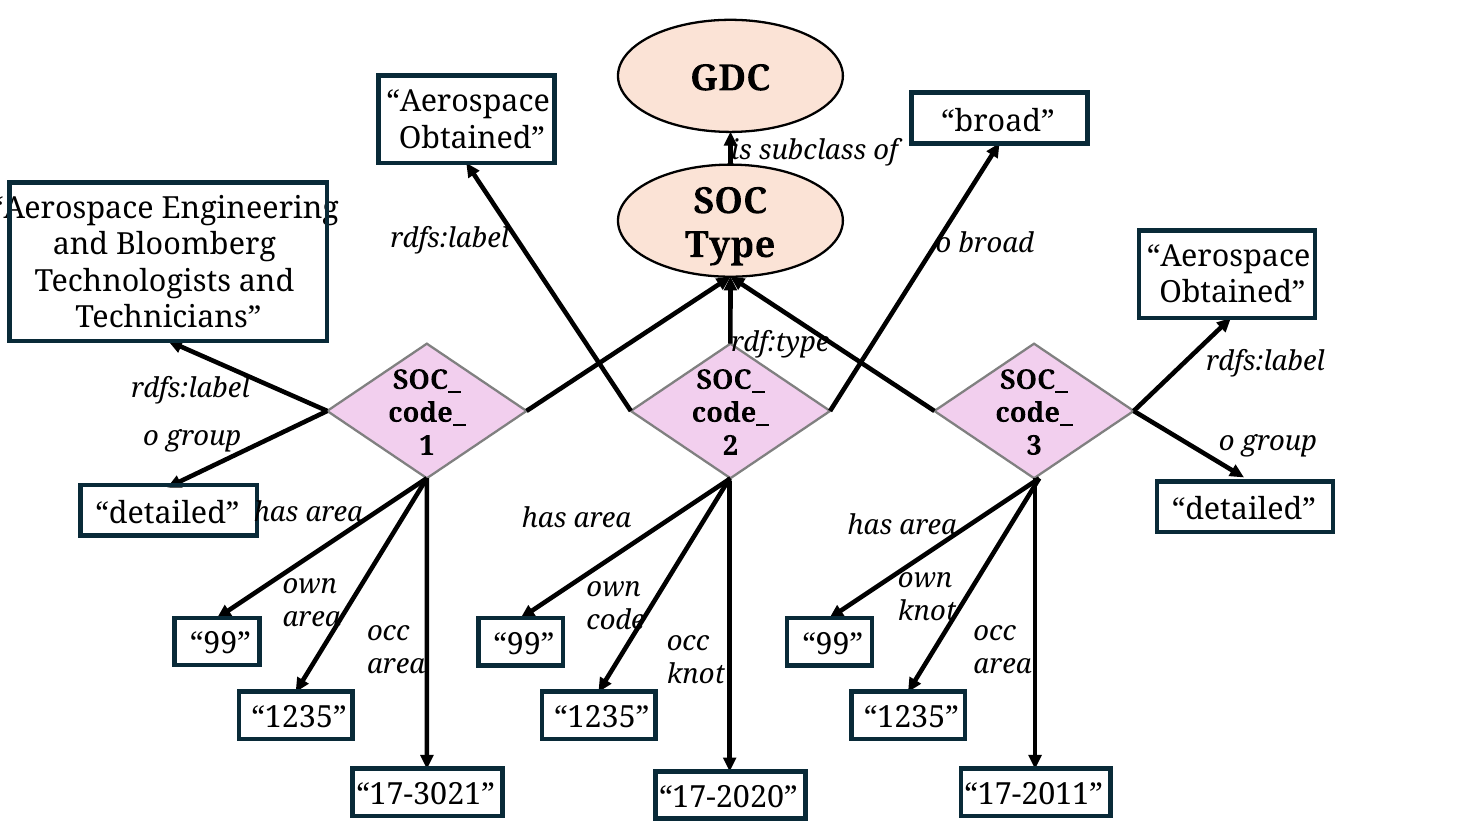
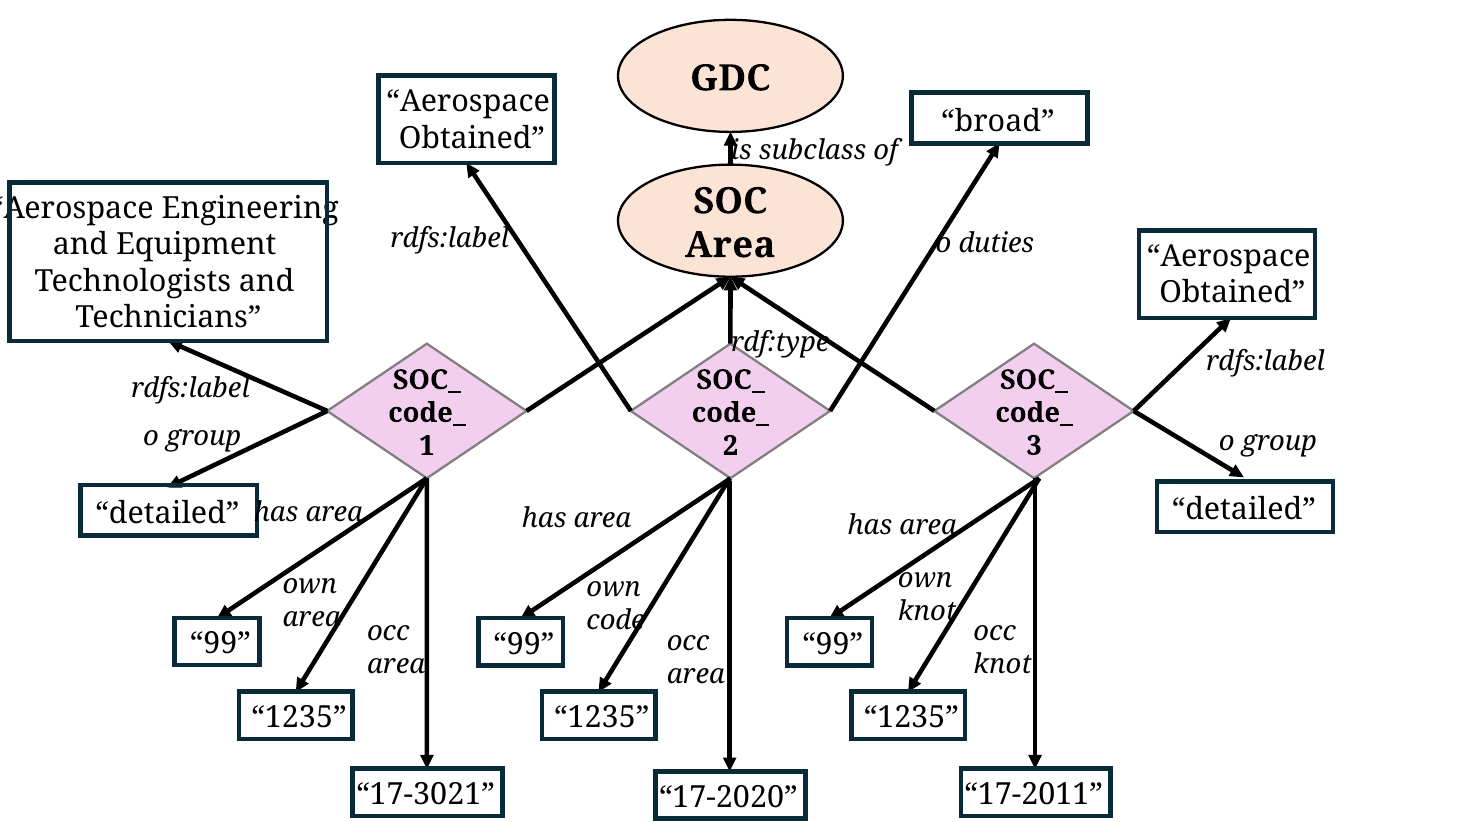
Type: Type -> Area (730, 245)
o broad: broad -> duties (996, 244)
Bloomberg: Bloomberg -> Equipment (196, 245)
area: area -> knot (1003, 664)
knot: knot -> area (696, 674)
